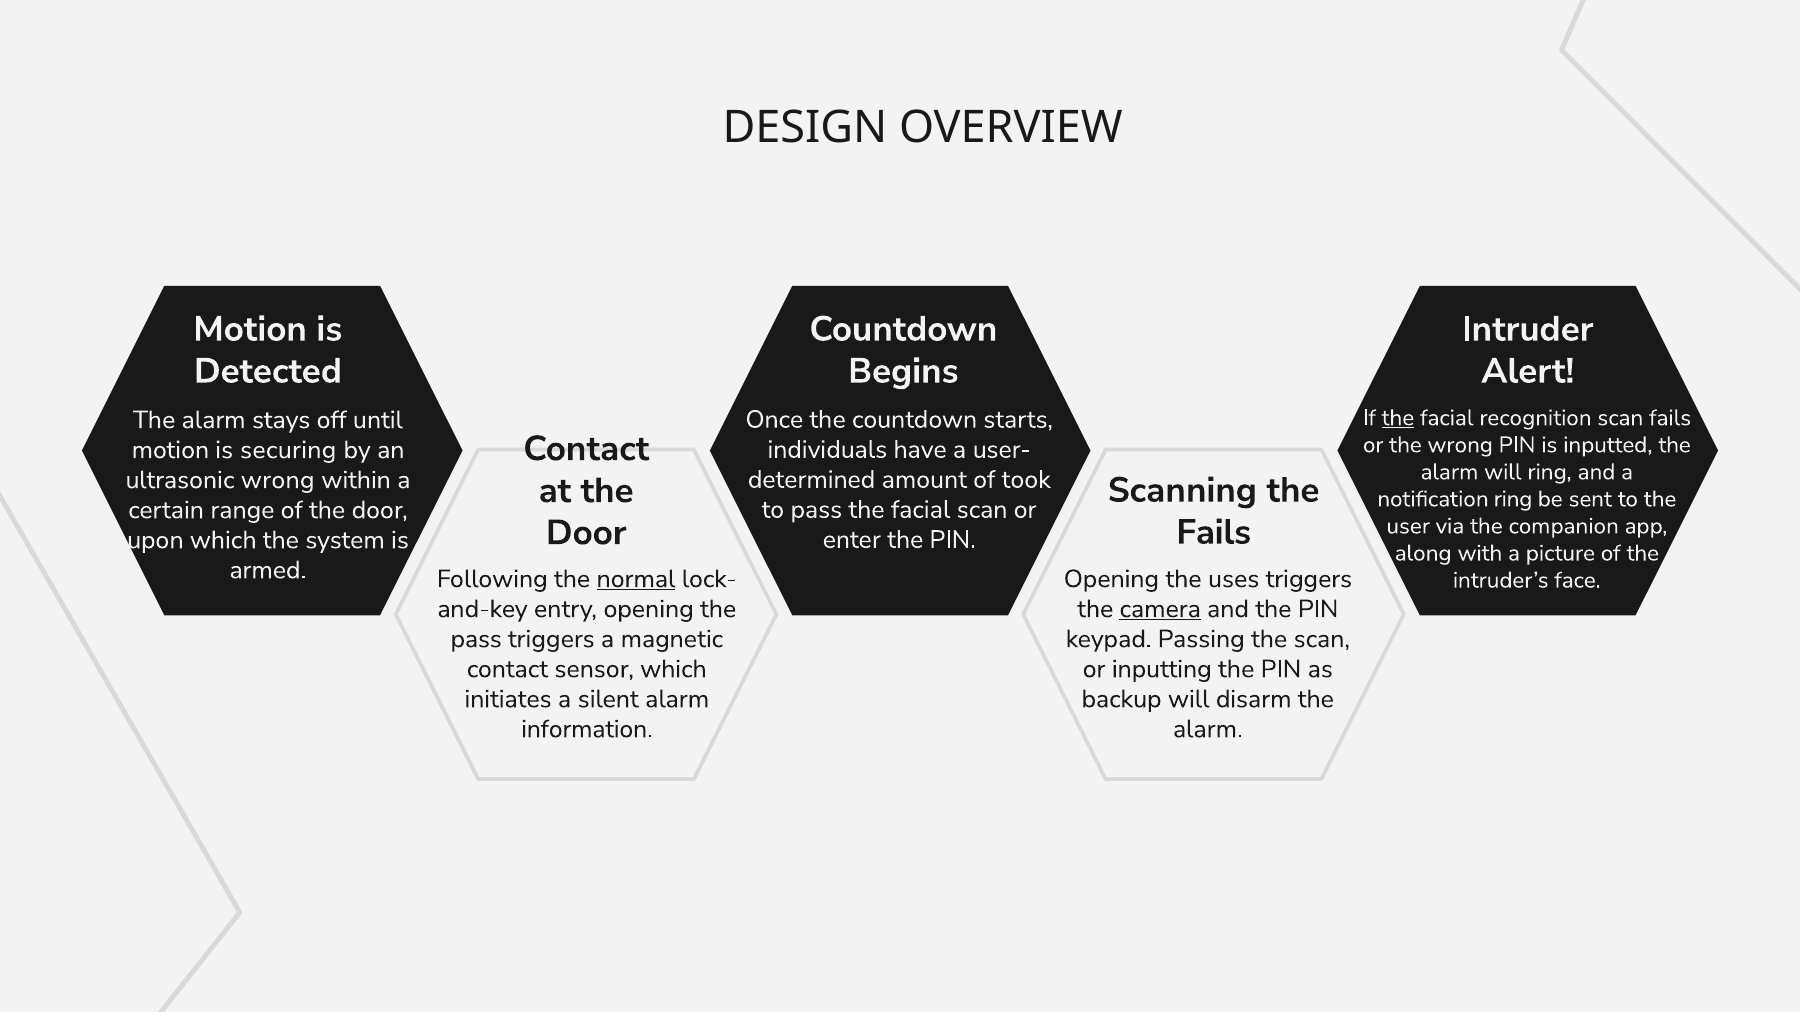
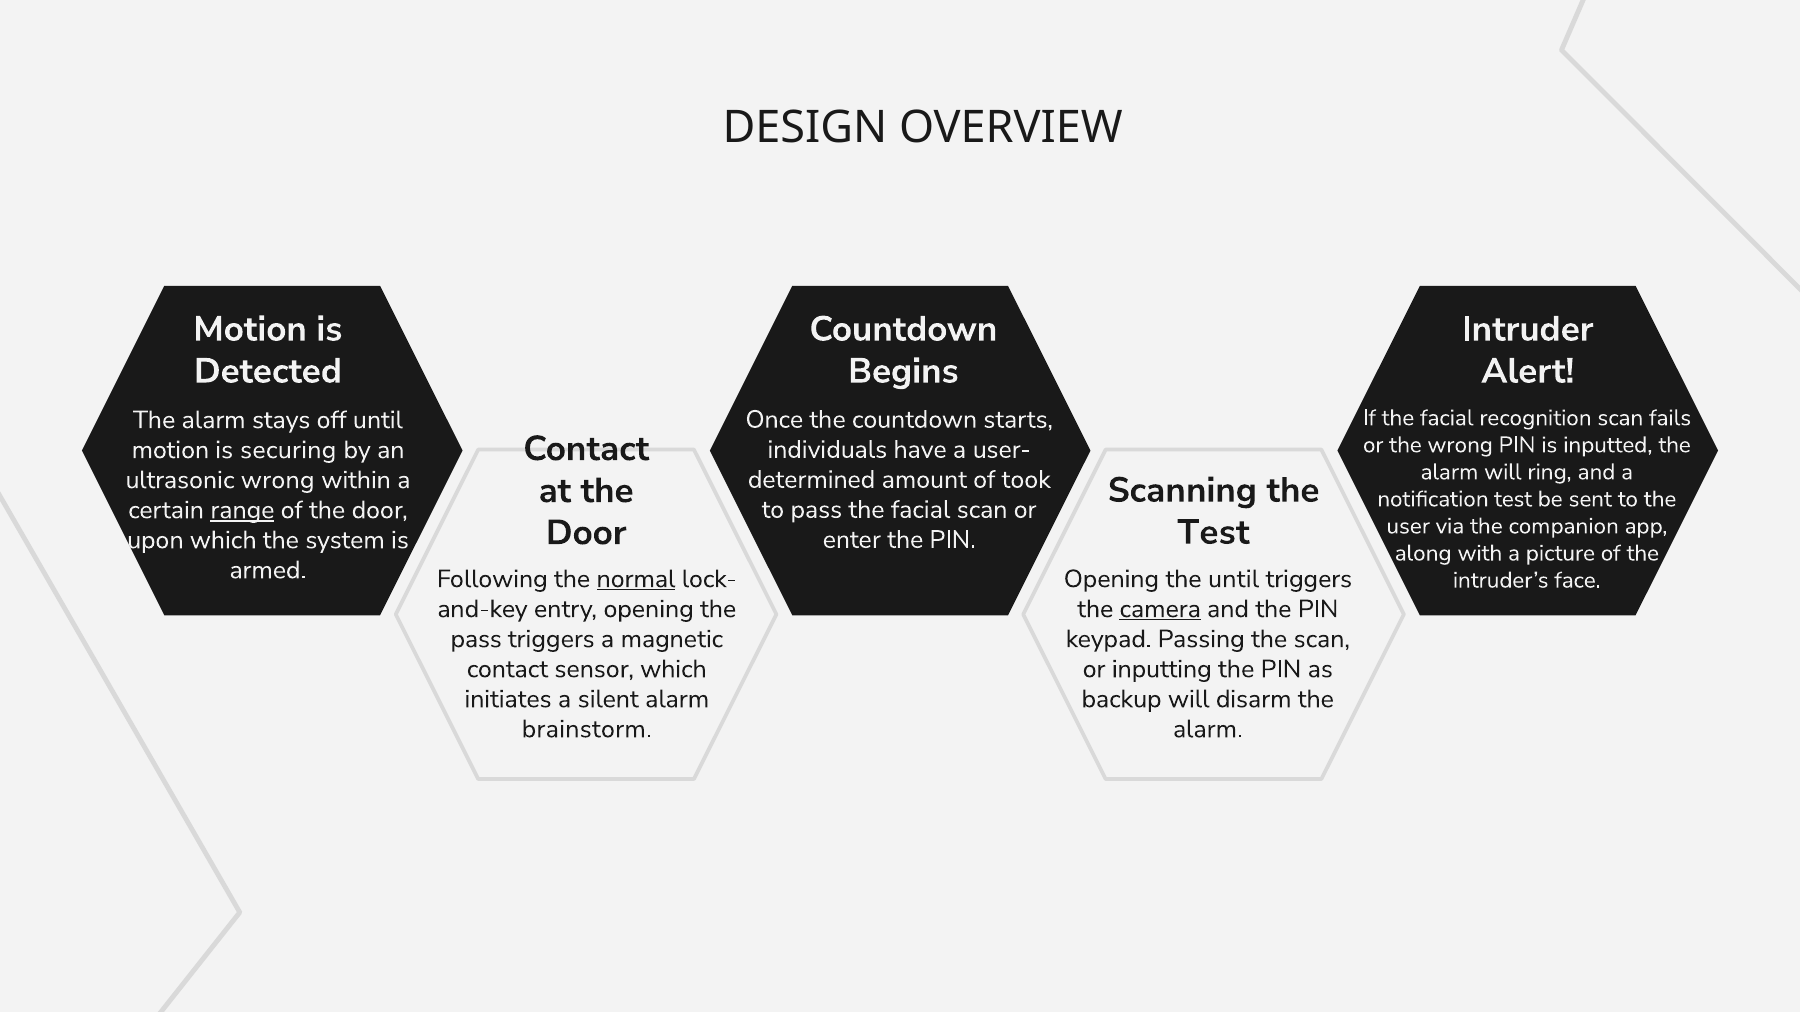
the underline: present -> none (1398, 418)
notification ring: ring -> test (1513, 499)
range underline: none -> present (242, 510)
Fails: Fails -> Test (1213, 532)
the uses: uses -> until (1234, 579)
information: information -> brainstorm (587, 729)
